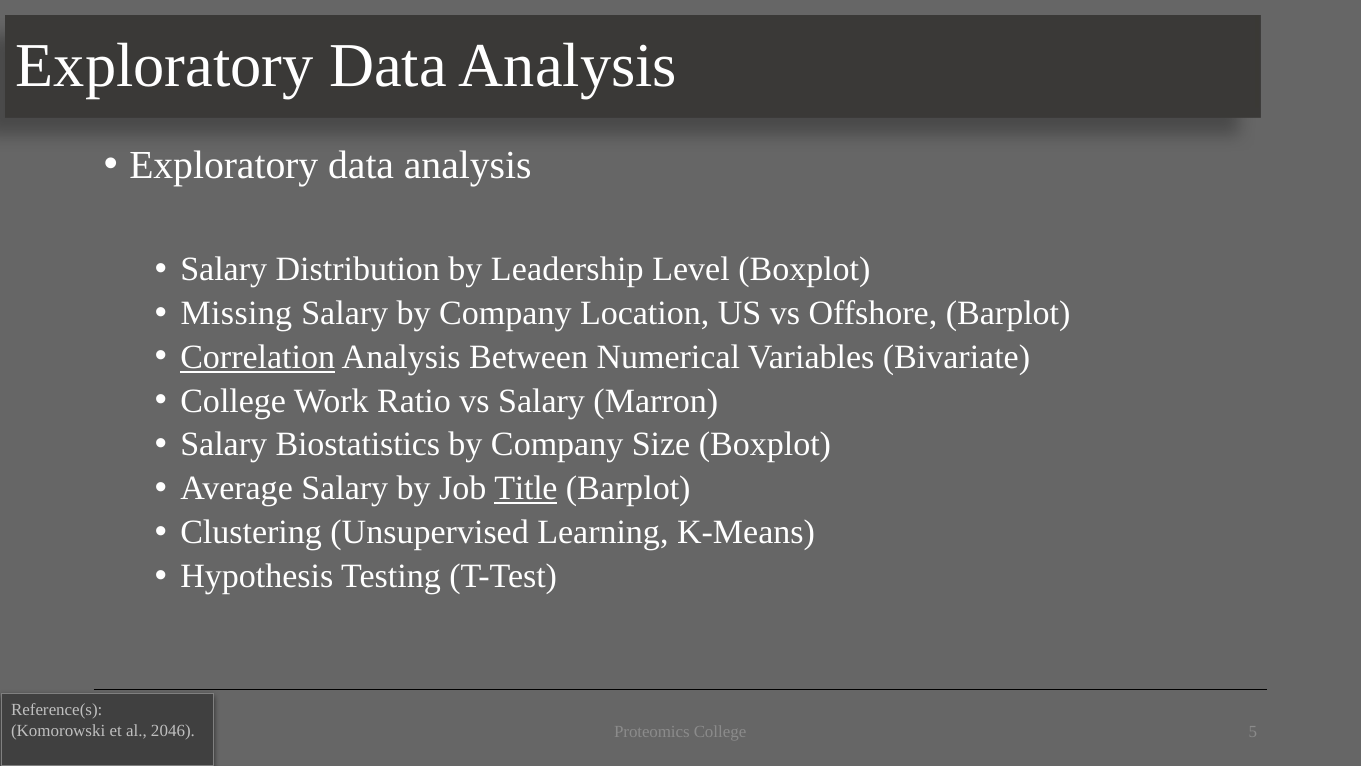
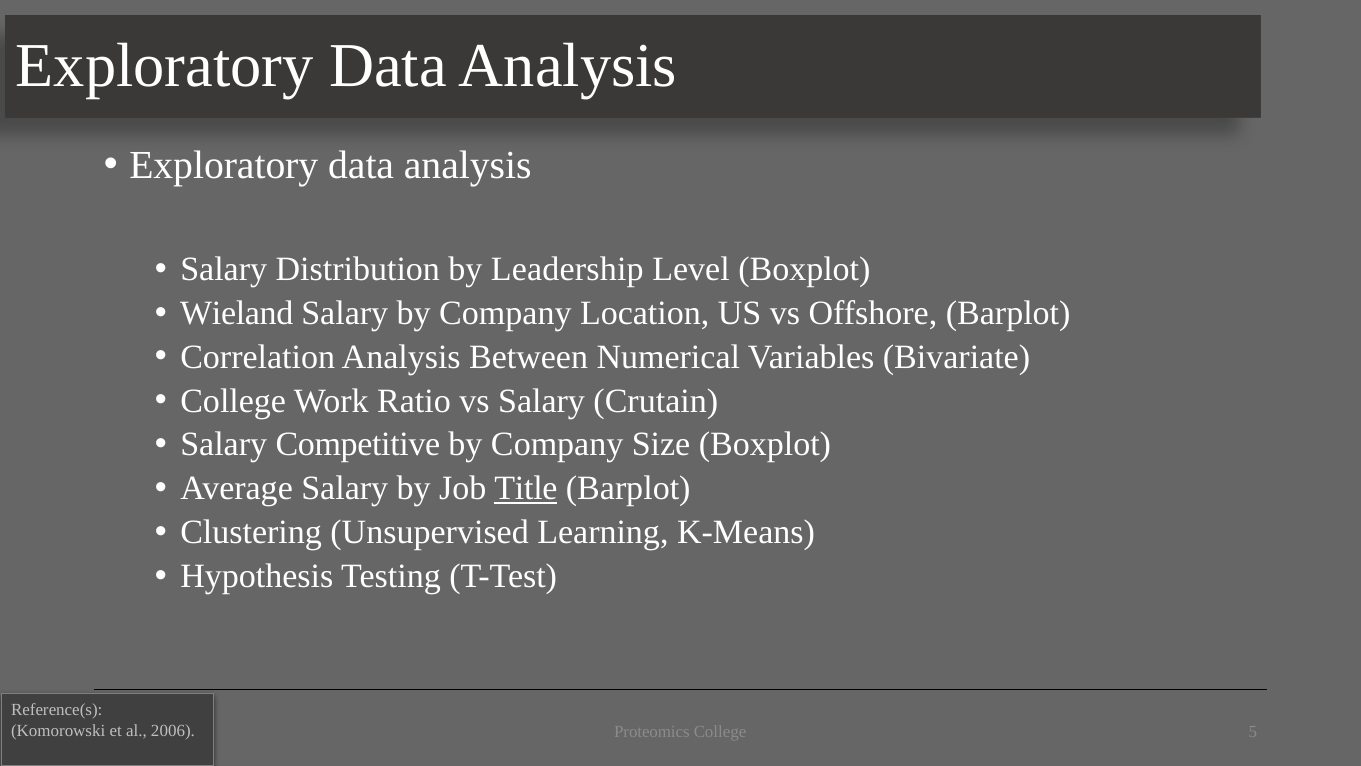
Missing: Missing -> Wieland (237, 313)
Correlation underline: present -> none (258, 357)
Marron: Marron -> Crutain (656, 401)
Biostatistics: Biostatistics -> Competitive (358, 444)
2046: 2046 -> 2006 (173, 730)
